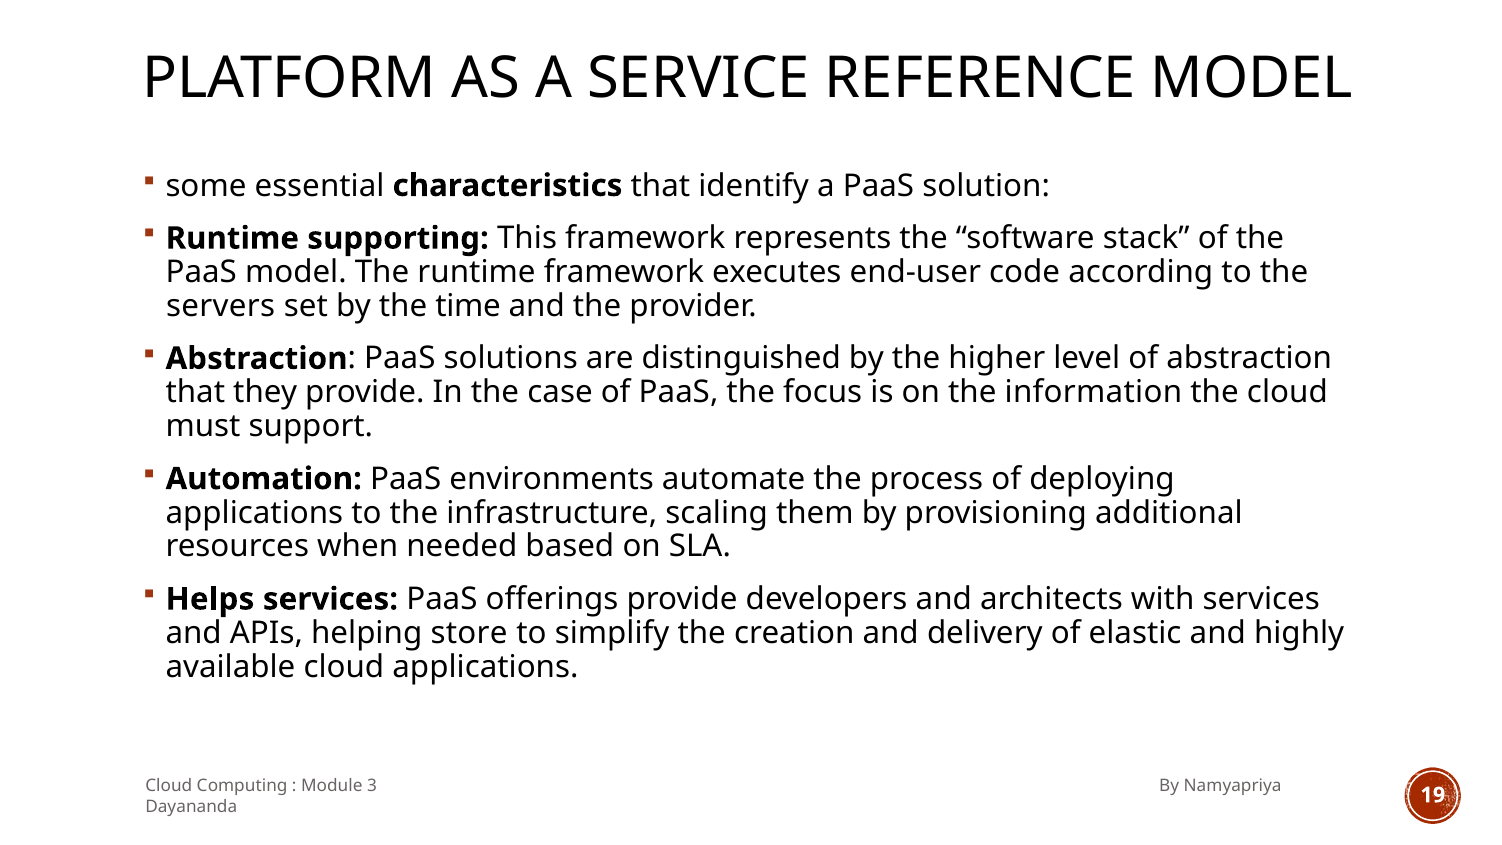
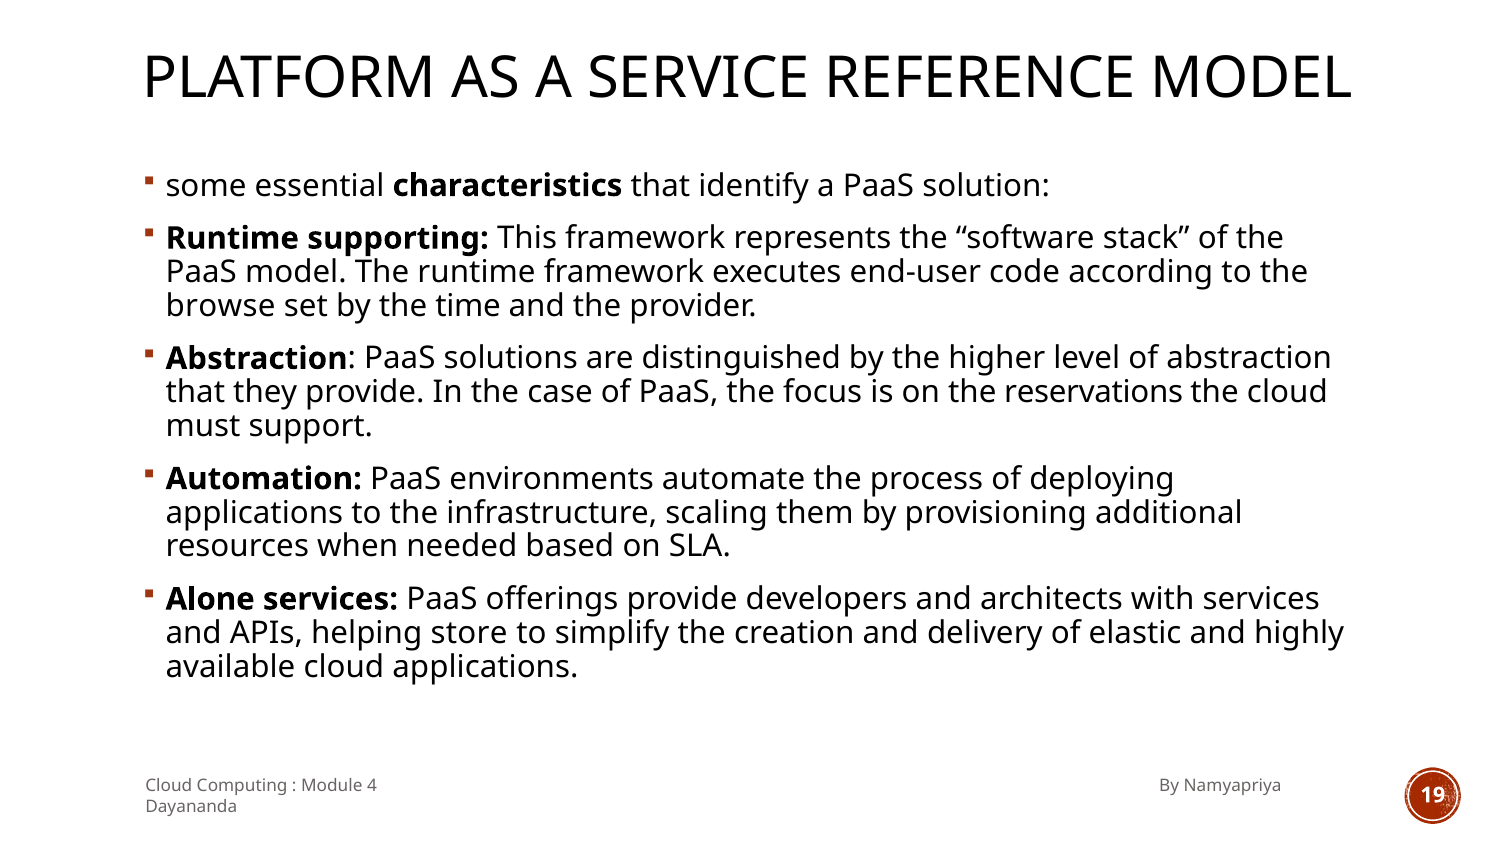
servers: servers -> browse (221, 306)
information: information -> reservations (1094, 392)
Helps: Helps -> Alone (210, 599)
3: 3 -> 4 (372, 786)
